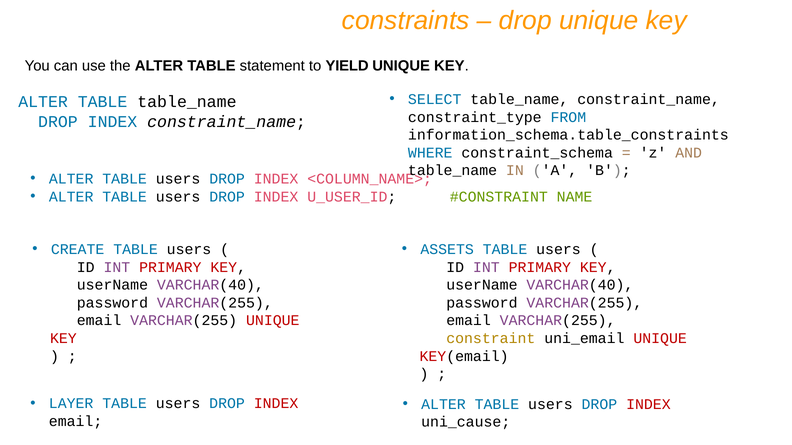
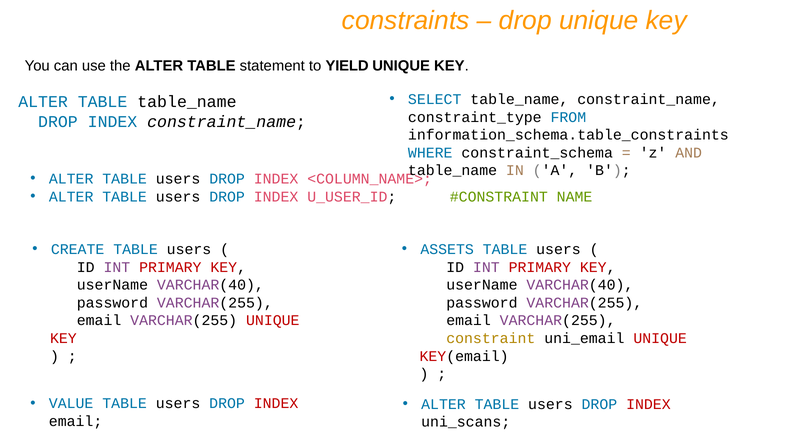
LAYER: LAYER -> VALUE (71, 404)
uni_cause: uni_cause -> uni_scans (466, 422)
